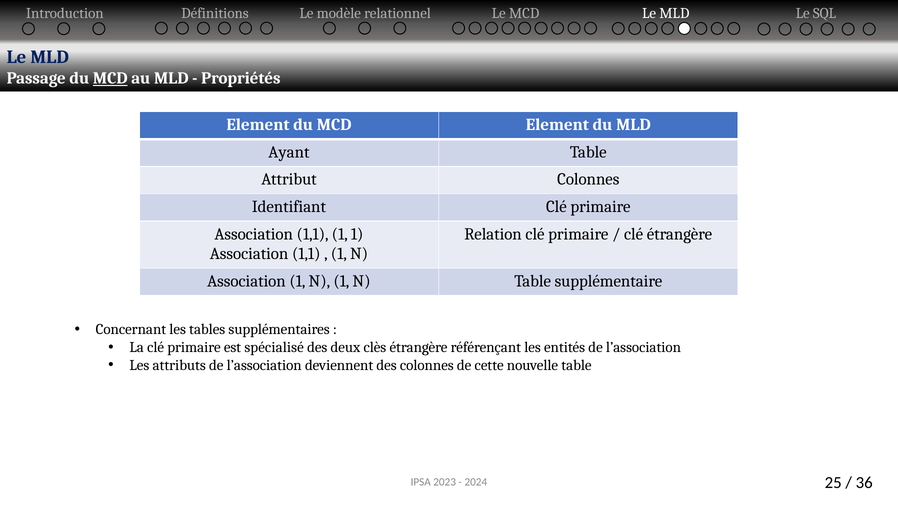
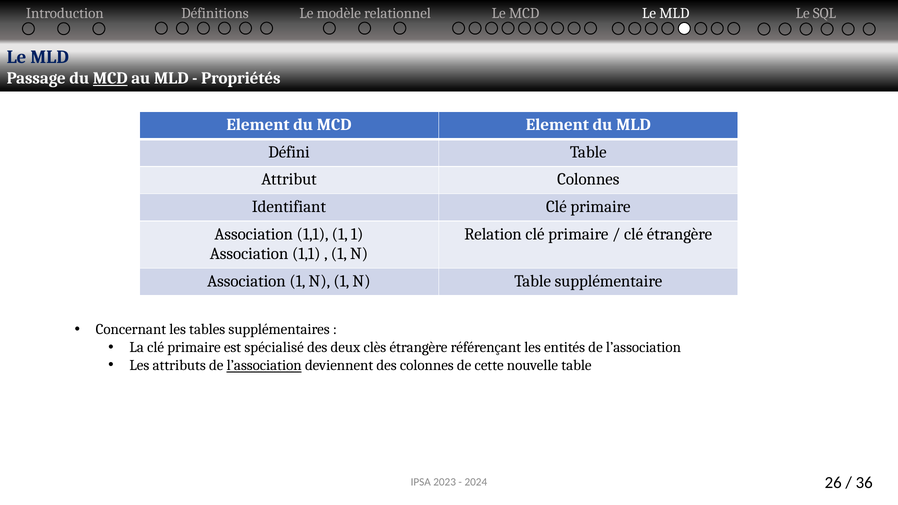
Ayant: Ayant -> Défini (289, 152)
l’association underline: none -> present (264, 365)
25: 25 -> 26 (833, 483)
